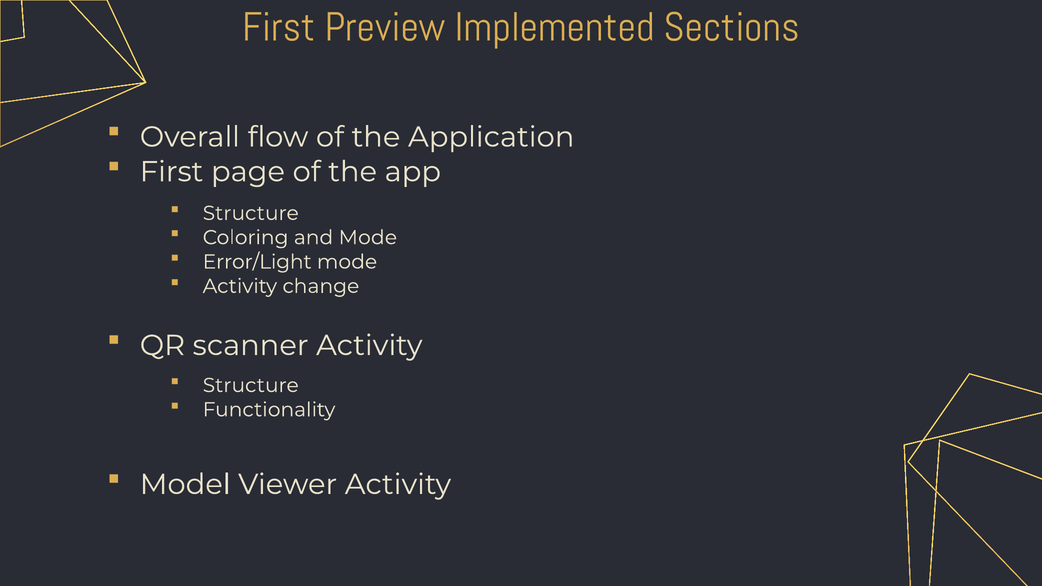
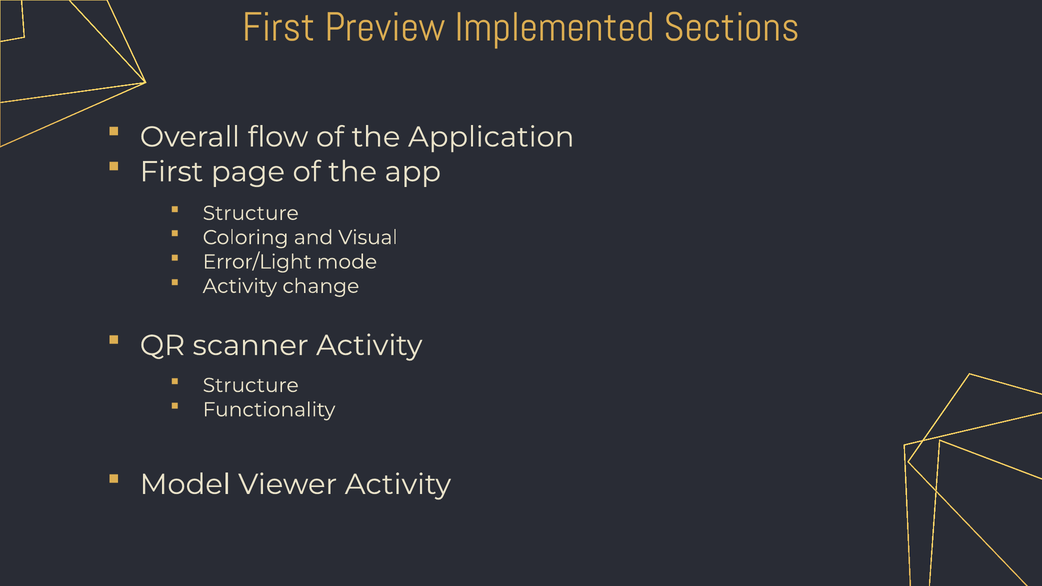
and Mode: Mode -> Visual (368, 238)
